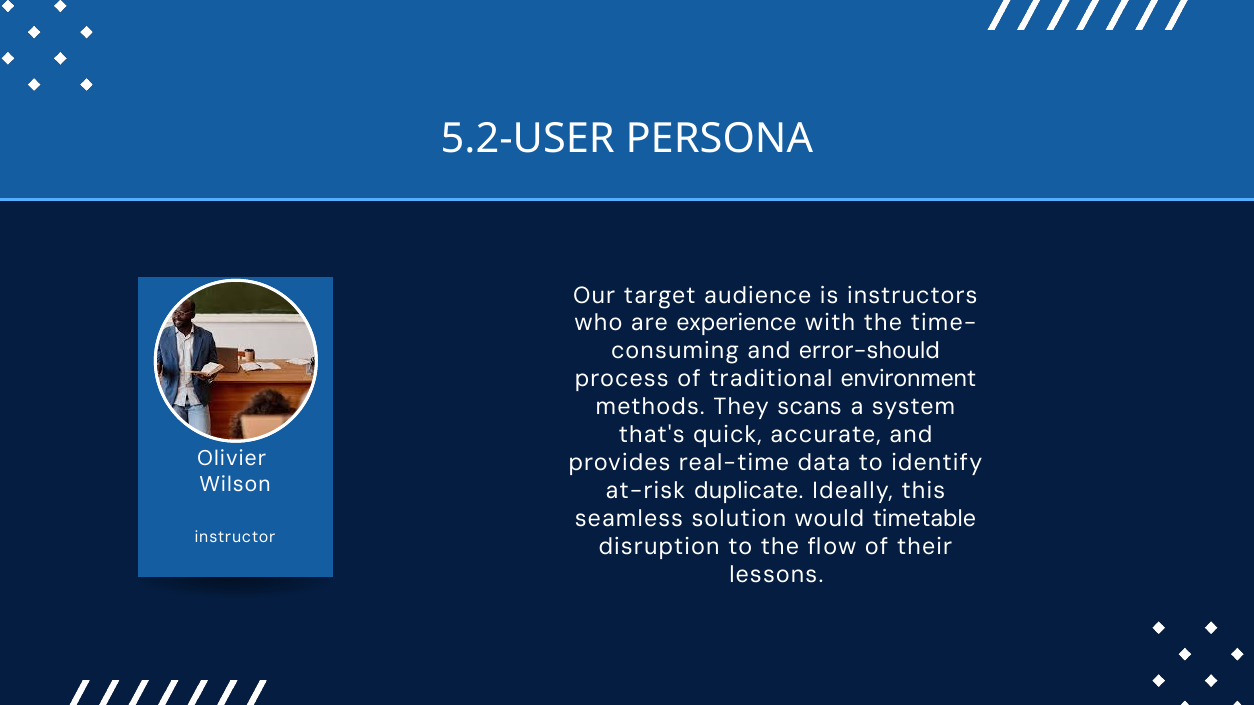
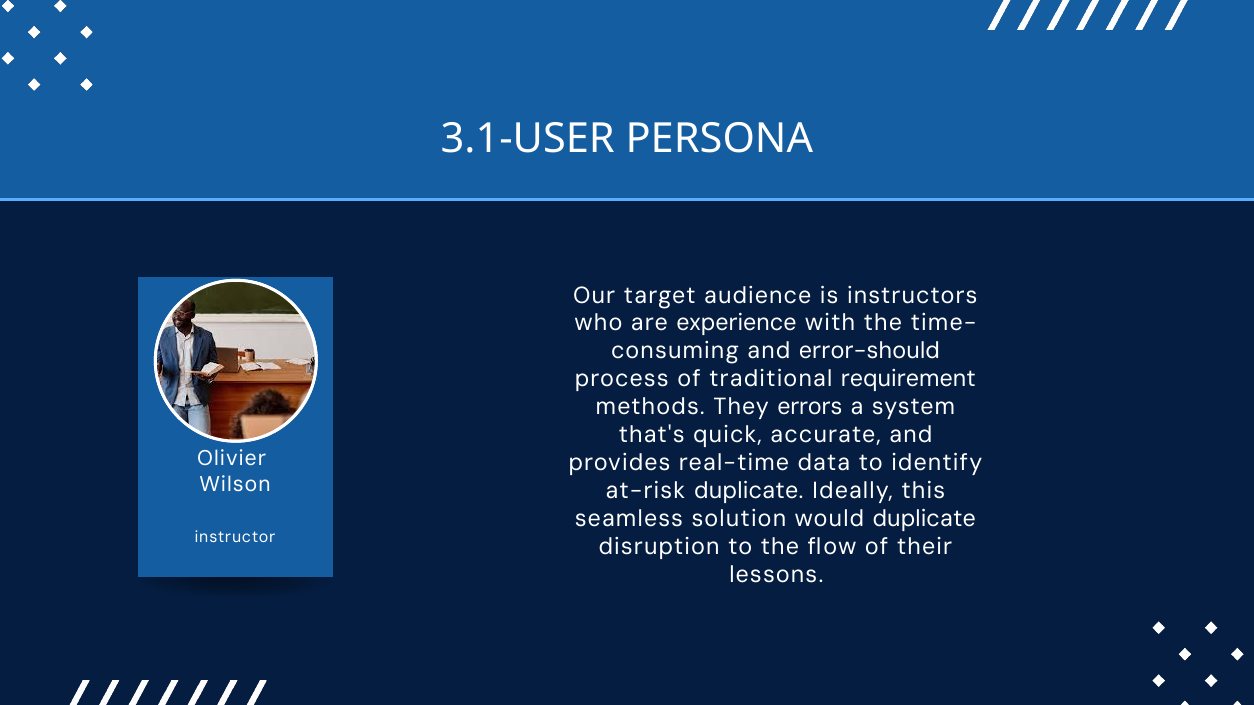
5.2-USER: 5.2-USER -> 3.1-USER (528, 139)
environment: environment -> requirement (908, 379)
scans: scans -> errors (810, 407)
would timetable: timetable -> duplicate (924, 519)
